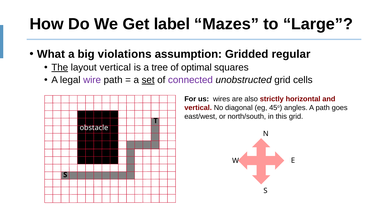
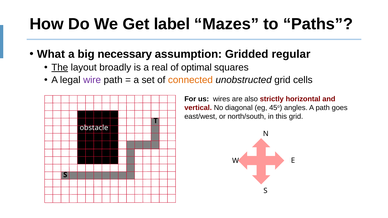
Large: Large -> Paths (318, 24)
violations: violations -> necessary (125, 54)
layout vertical: vertical -> broadly (115, 68)
tree: tree -> real (160, 68)
set underline: present -> none (148, 80)
connected colour: purple -> orange (190, 80)
